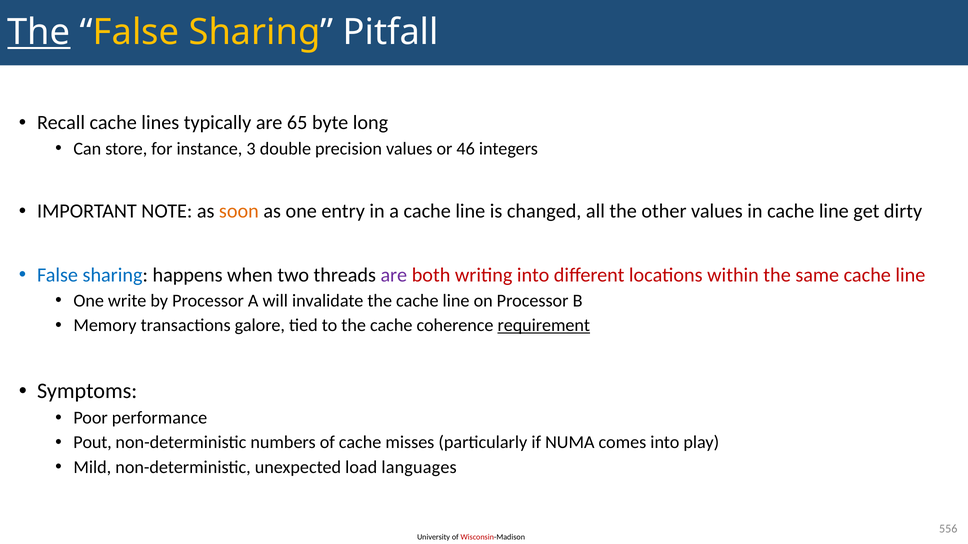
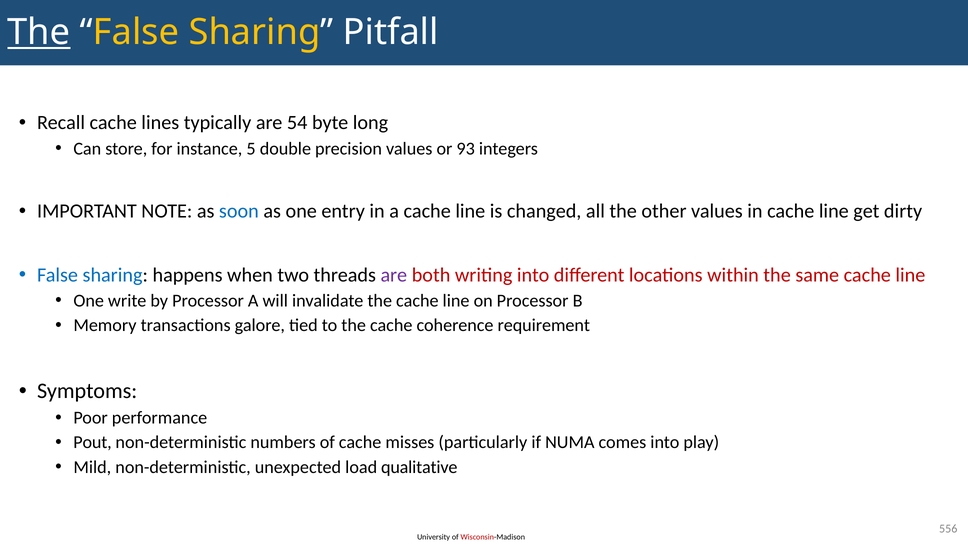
65: 65 -> 54 (297, 123)
3: 3 -> 5 (251, 149)
46: 46 -> 93 (466, 149)
soon colour: orange -> blue (239, 211)
requirement underline: present -> none (544, 326)
languages: languages -> qualitative (419, 467)
